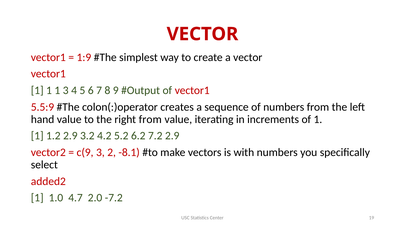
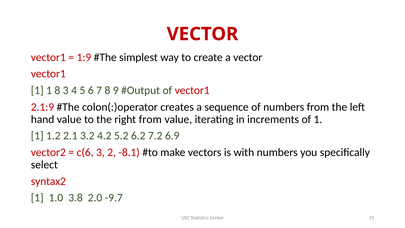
1 1 1: 1 -> 8 (57, 90)
5.5:9: 5.5:9 -> 2.1:9 (42, 107)
1.2 2.9: 2.9 -> 2.1 (70, 136)
7.2 2.9: 2.9 -> 6.9 (172, 136)
c(9: c(9 -> c(6 (85, 152)
added2: added2 -> syntax2 (48, 181)
4.7: 4.7 -> 3.8 (75, 198)
-7.2: -7.2 -> -9.7 (114, 198)
